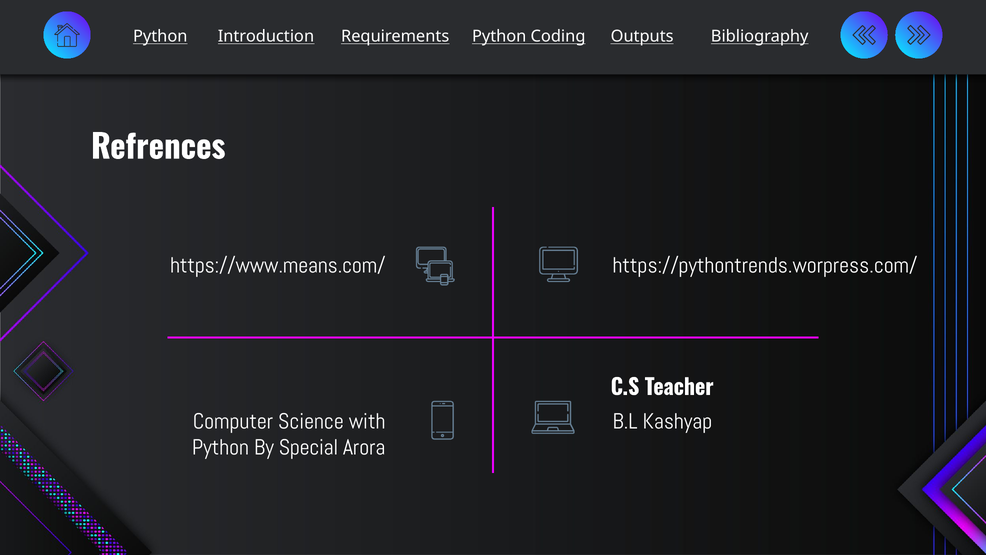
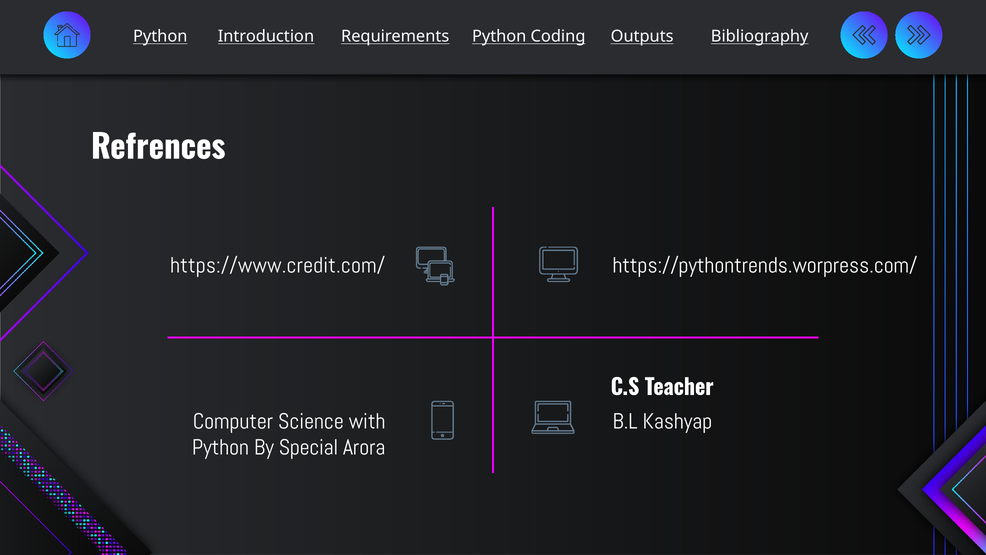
https://www.means.com/: https://www.means.com/ -> https://www.credit.com/ (278, 265)
